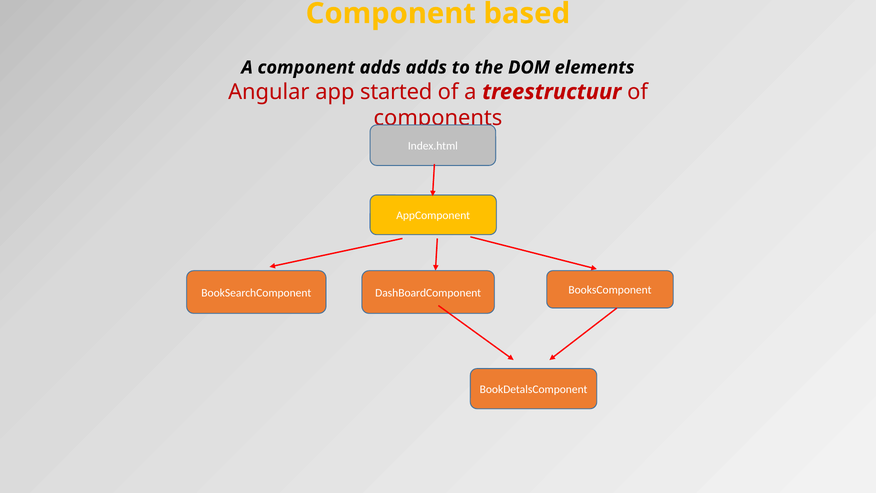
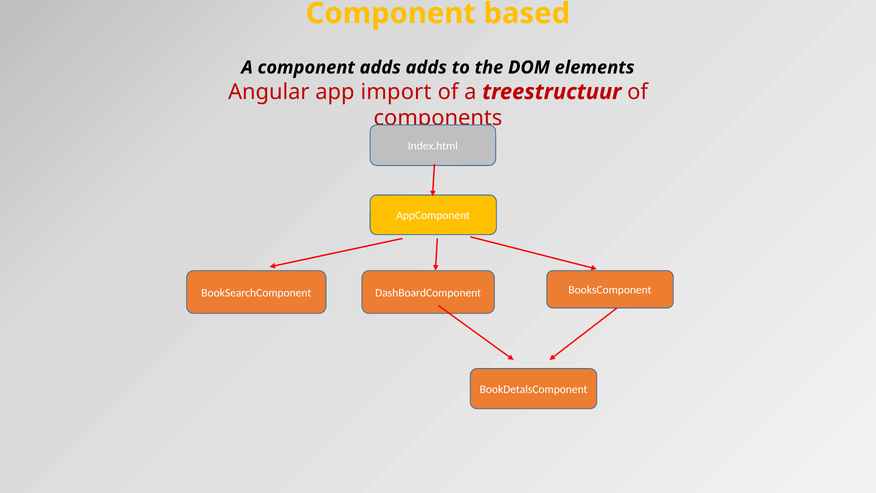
started: started -> import (396, 92)
